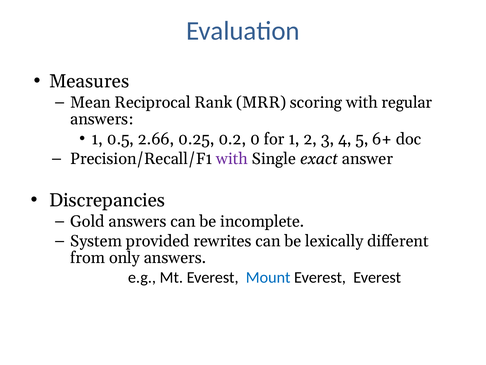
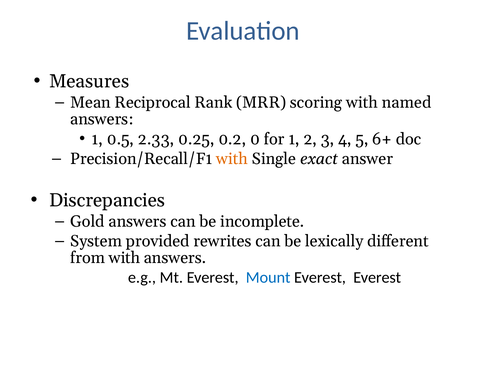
regular: regular -> named (407, 102)
2.66: 2.66 -> 2.33 (156, 139)
with colour: purple -> orange (232, 159)
from only: only -> with (125, 257)
